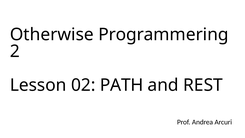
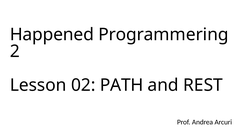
Otherwise: Otherwise -> Happened (52, 35)
